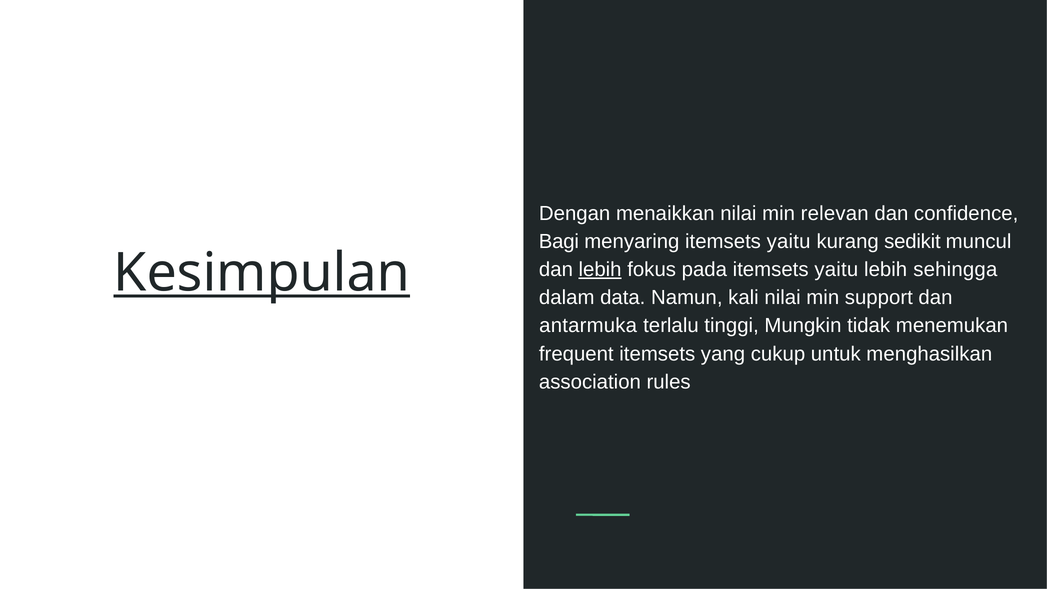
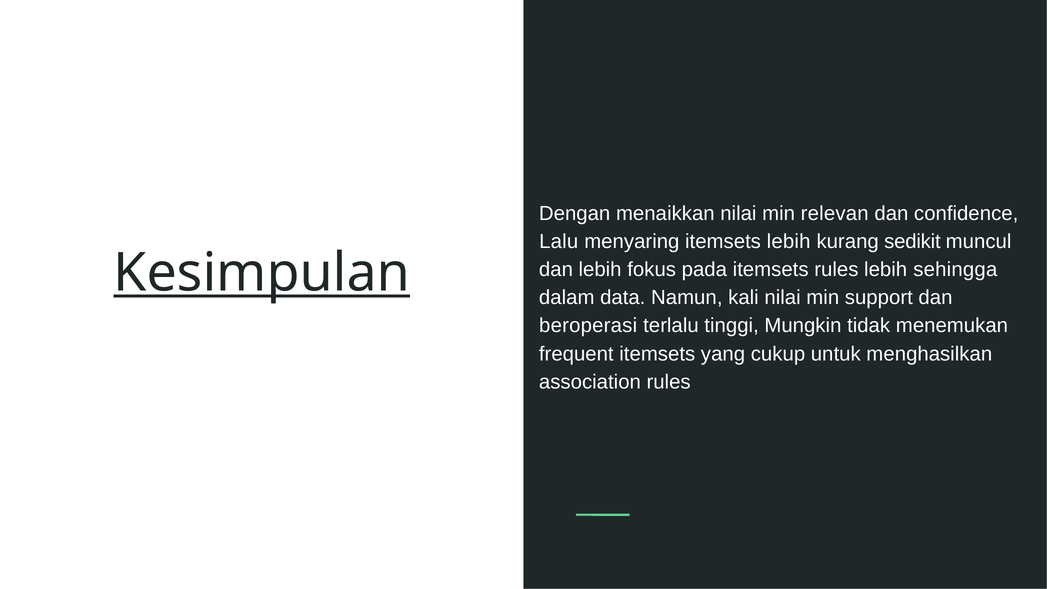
Bagi: Bagi -> Lalu (559, 242)
menyaring itemsets yaitu: yaitu -> lebih (789, 242)
lebih underline: present -> none (600, 270)
pada itemsets yaitu: yaitu -> rules (836, 270)
antarmuka: antarmuka -> beroperasi (588, 326)
